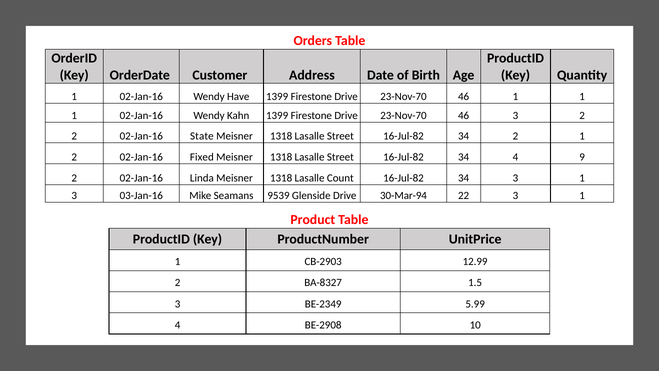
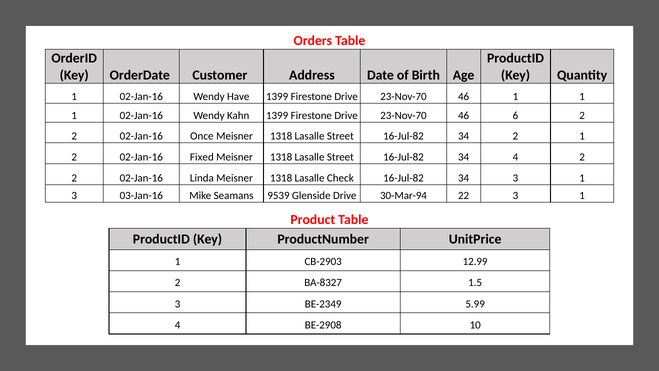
46 3: 3 -> 6 (516, 115)
State: State -> Once (202, 136)
4 9: 9 -> 2 (582, 157)
Count: Count -> Check (340, 178)
